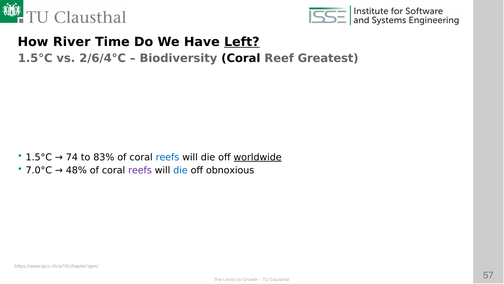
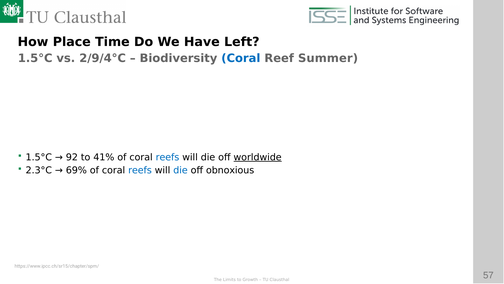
River: River -> Place (72, 42)
Left underline: present -> none (242, 42)
2/6/4°C: 2/6/4°C -> 2/9/4°C (103, 58)
Coral colour: black -> blue (241, 58)
Greatest: Greatest -> Summer (328, 58)
74: 74 -> 92 (72, 157)
83%: 83% -> 41% (104, 157)
7.0°C: 7.0°C -> 2.3°C (39, 170)
48%: 48% -> 69% (76, 170)
reefs colour: purple -> blue (140, 170)
